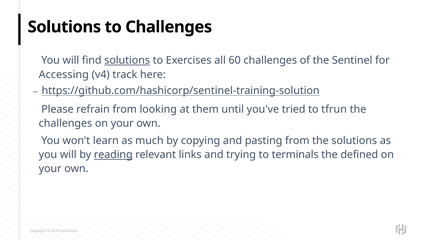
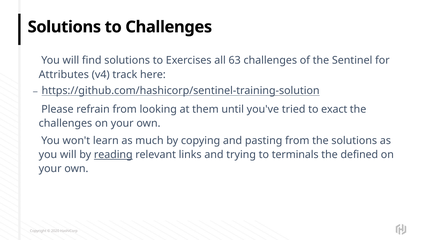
solutions underline: present -> none (127, 61)
60: 60 -> 63 (235, 61)
Accessing: Accessing -> Attributes (64, 75)
tfrun: tfrun -> exact (334, 109)
